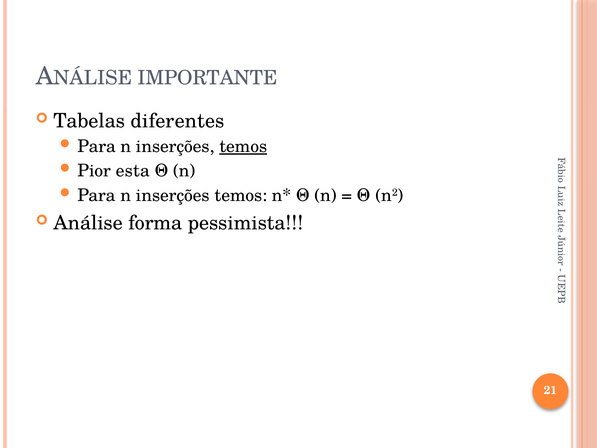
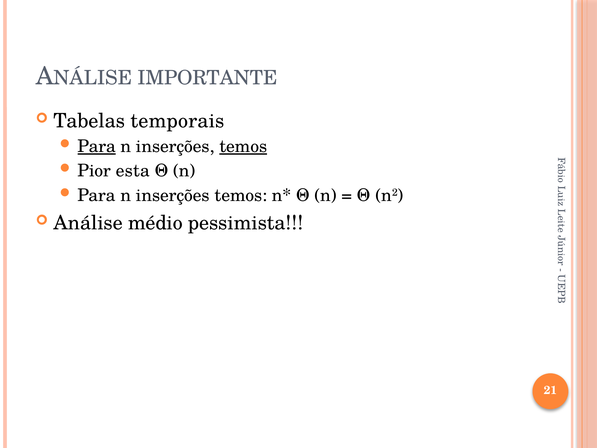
diferentes: diferentes -> temporais (178, 121)
Para underline: none -> present (97, 146)
forma: forma -> médio (155, 223)
